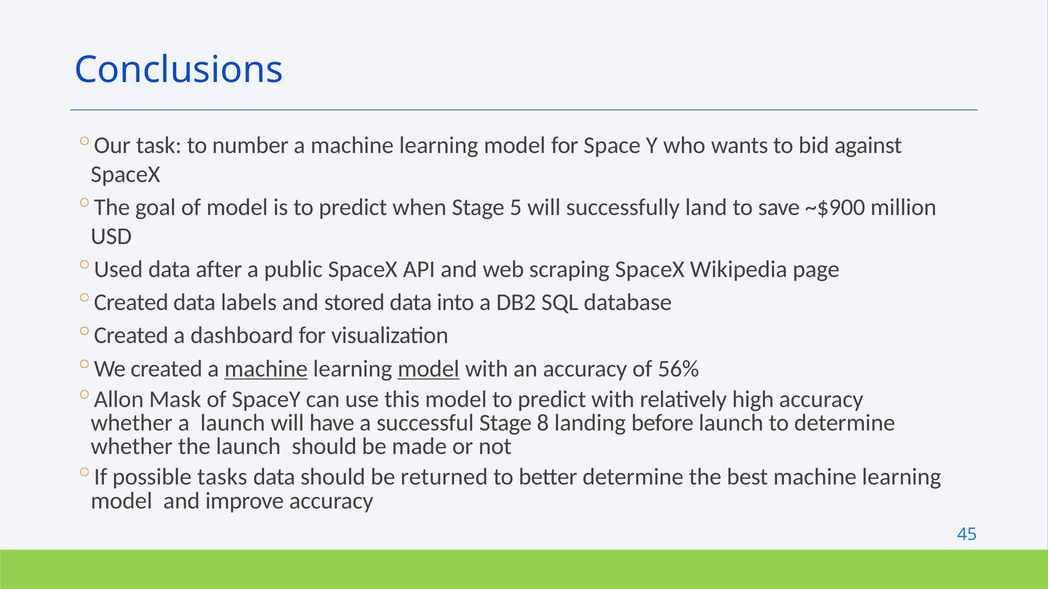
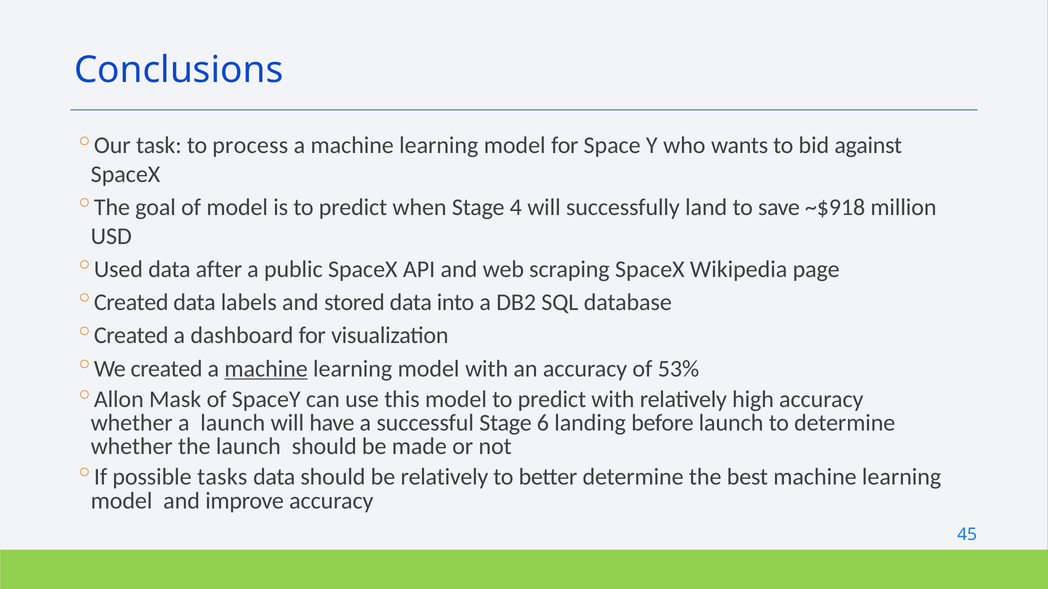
number: number -> process (250, 146)
5: 5 -> 4 (516, 208)
~$900: ~$900 -> ~$918 (835, 208)
model underline: present -> none (429, 369)
56%: 56% -> 53% (678, 369)
8: 8 -> 6 (543, 423)
be returned: returned -> relatively (444, 477)
